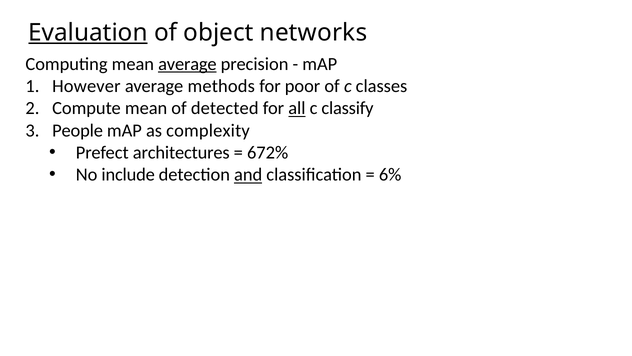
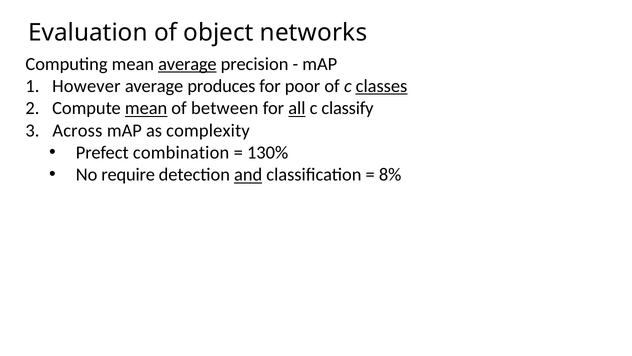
Evaluation underline: present -> none (88, 33)
methods: methods -> produces (221, 86)
classes underline: none -> present (382, 86)
mean underline: none -> present (146, 108)
detected: detected -> between (225, 108)
People: People -> Across (77, 130)
architectures: architectures -> combination (181, 152)
672%: 672% -> 130% (268, 152)
include: include -> require (128, 175)
6%: 6% -> 8% (390, 175)
